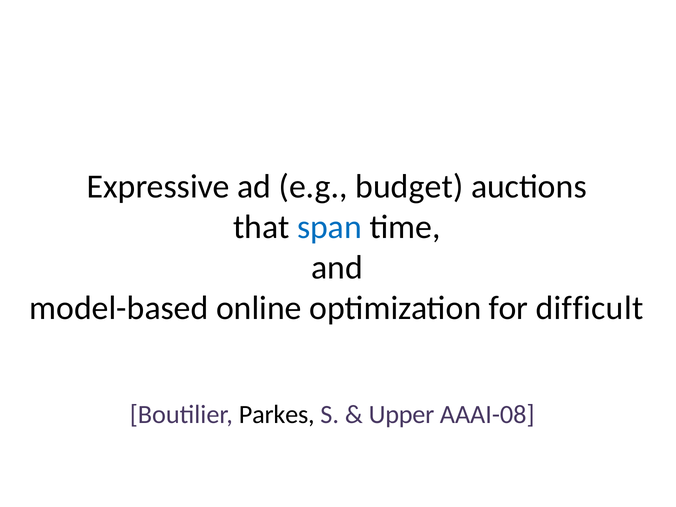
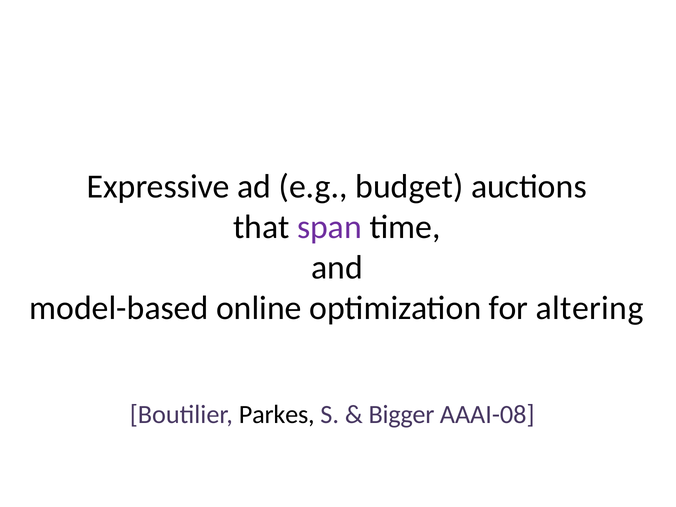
span colour: blue -> purple (329, 227)
difficult: difficult -> altering (590, 308)
Upper: Upper -> Bigger (401, 415)
